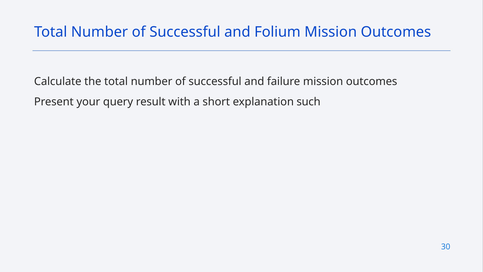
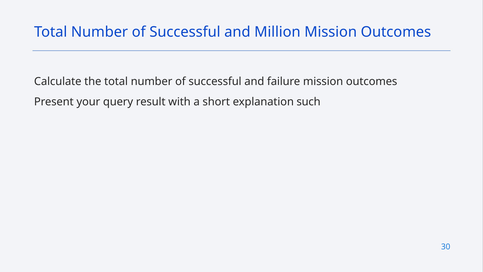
Folium: Folium -> Million (277, 32)
